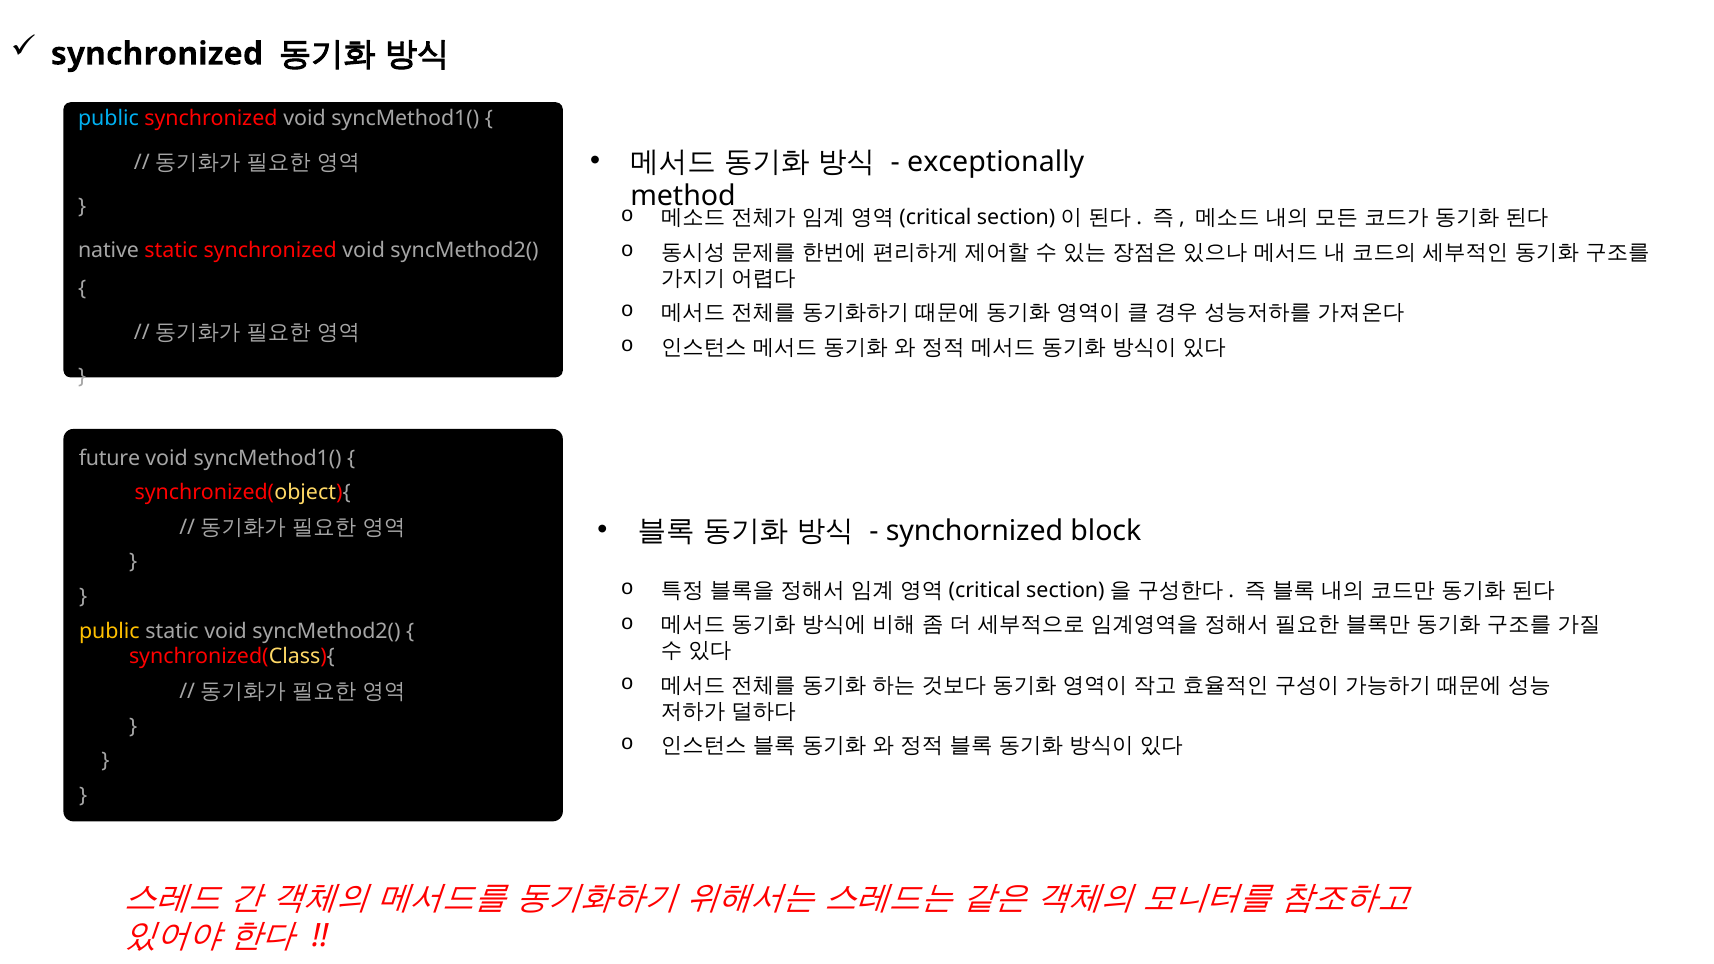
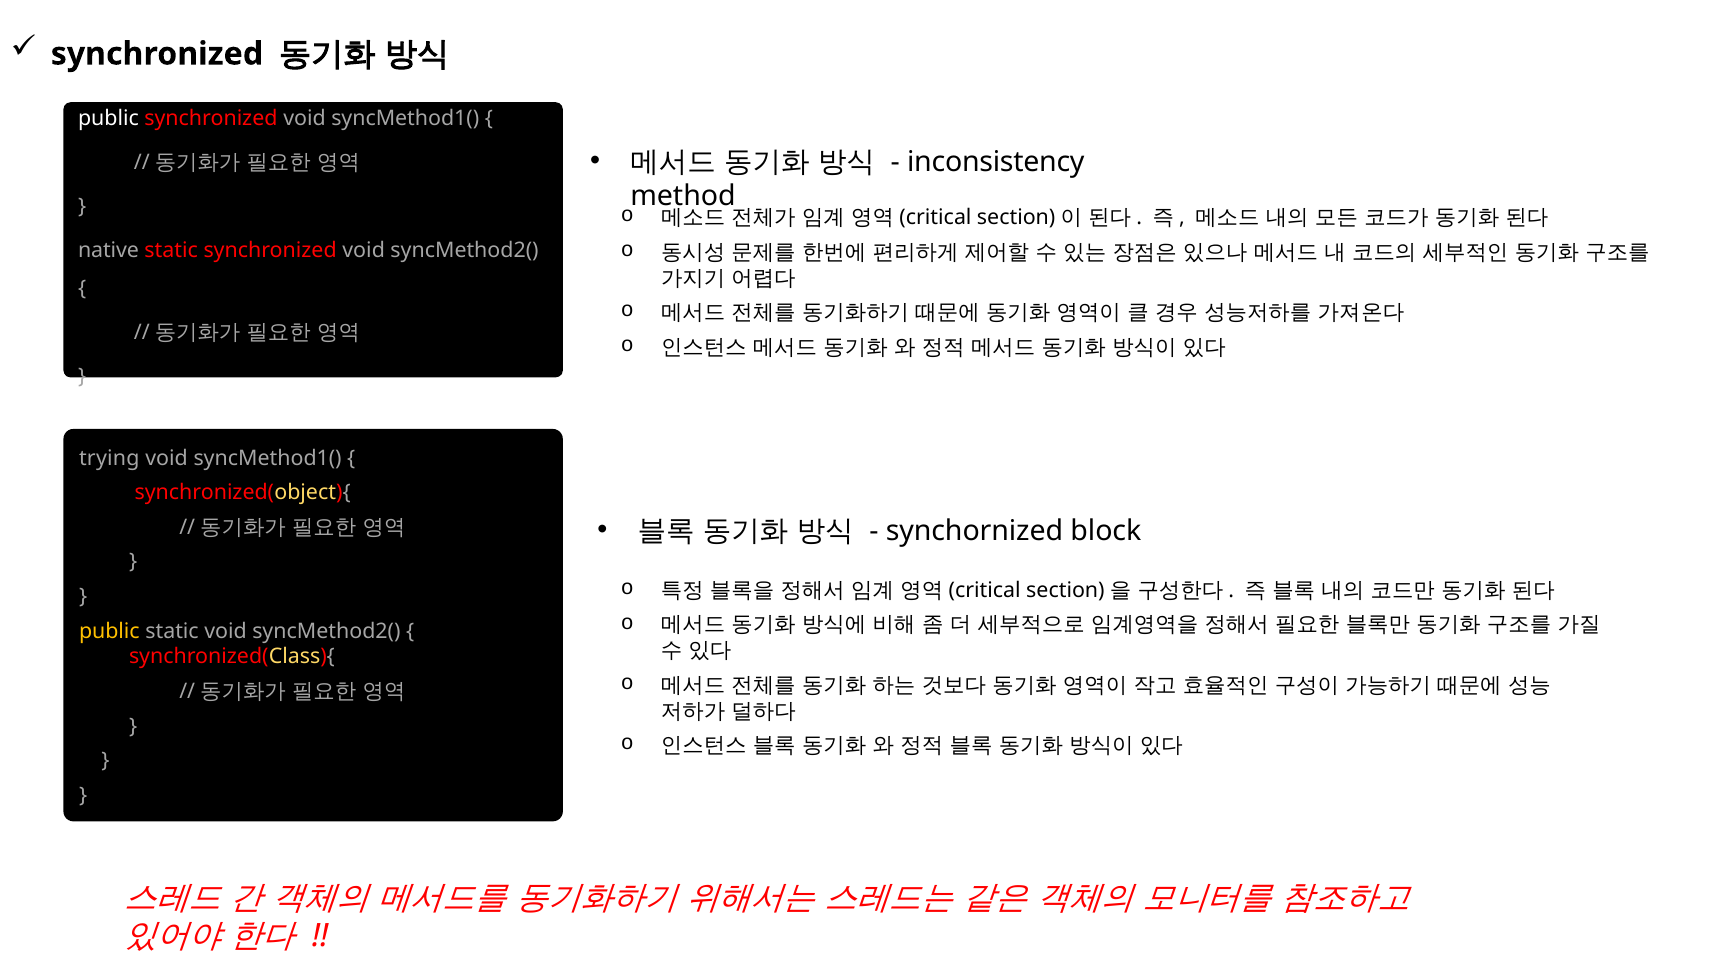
public colour: light blue -> white (108, 119)
exceptionally: exceptionally -> inconsistency (996, 162)
future: future -> trying (109, 458)
